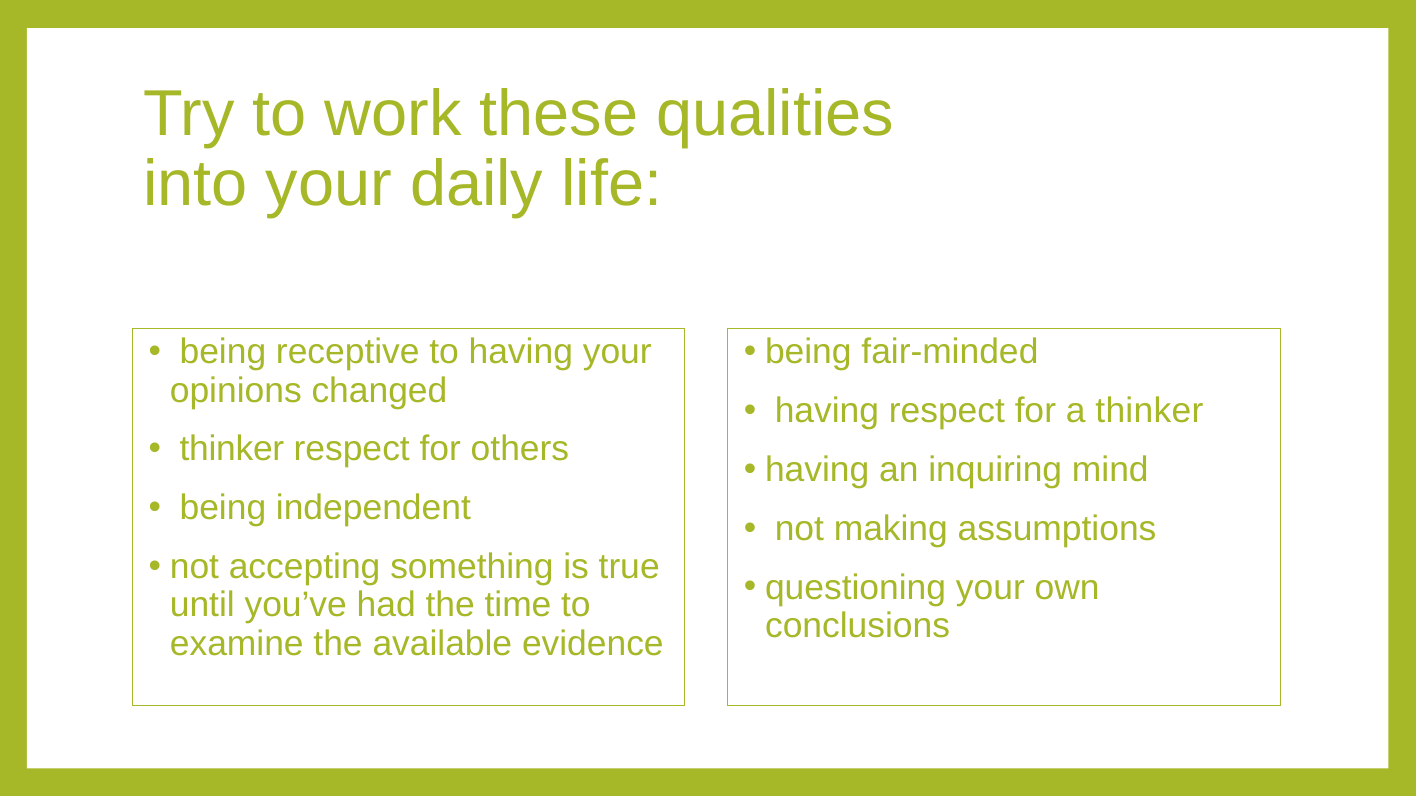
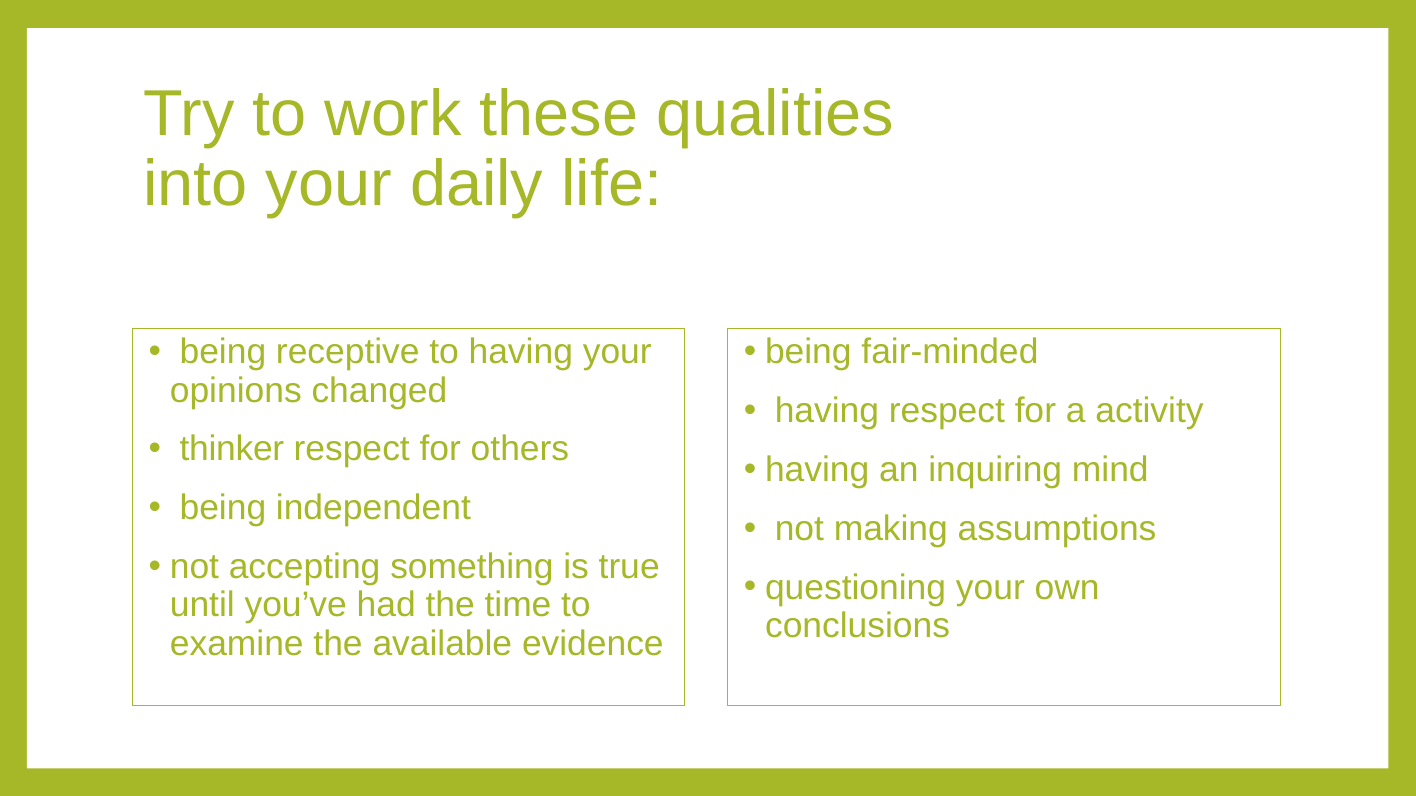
a thinker: thinker -> activity (1150, 411)
